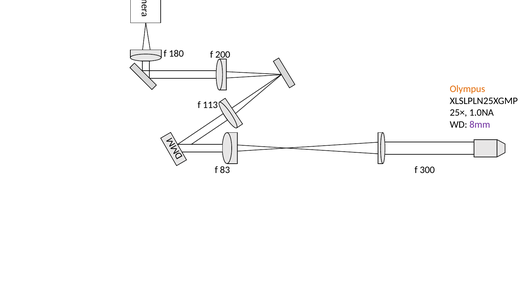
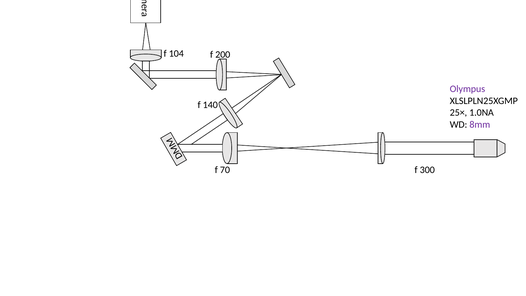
180: 180 -> 104 (176, 53)
Olympus colour: orange -> purple (467, 89)
113: 113 -> 140 (210, 105)
83: 83 -> 70 (225, 170)
